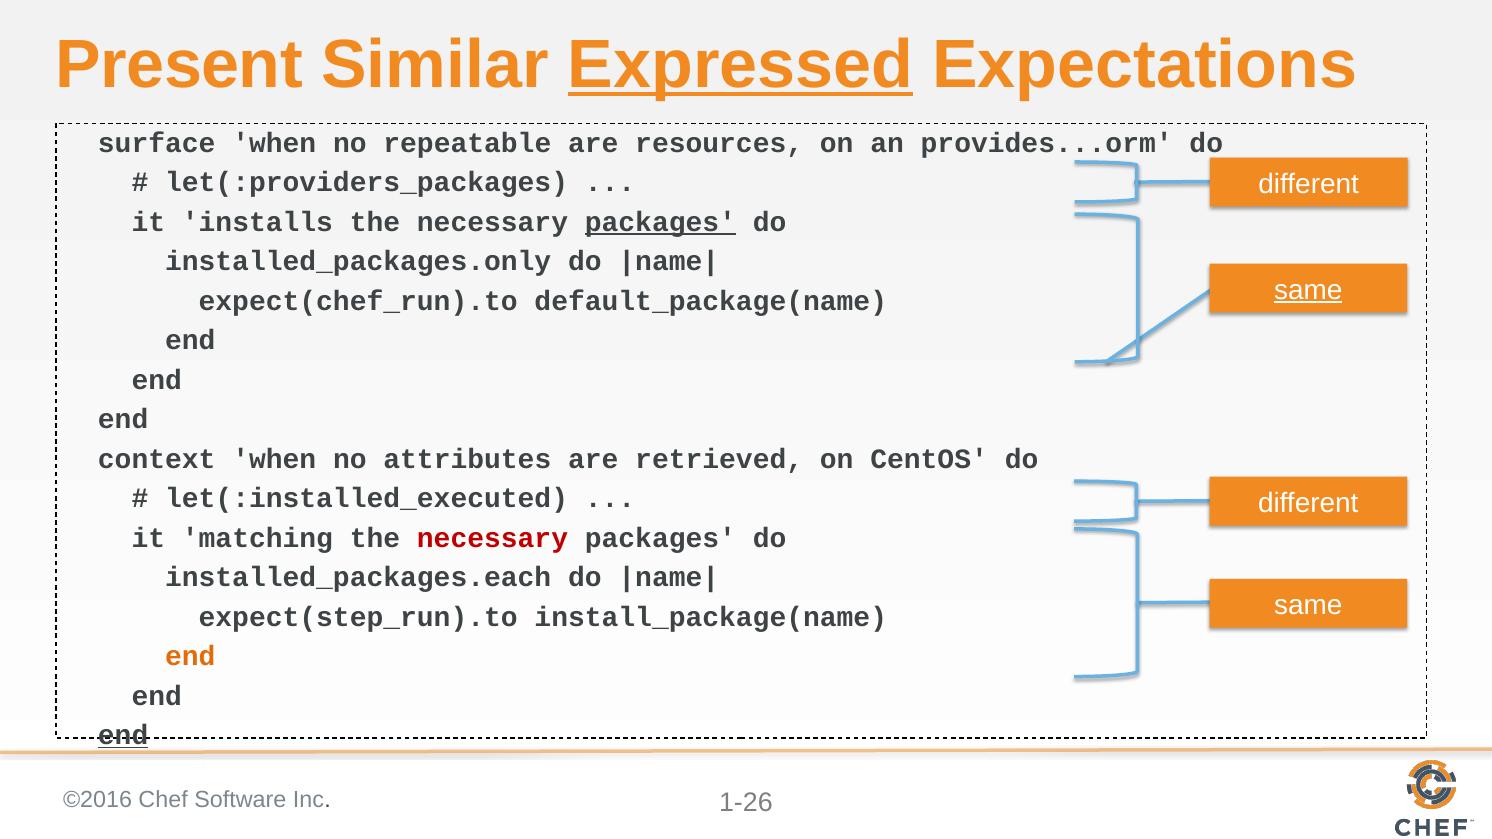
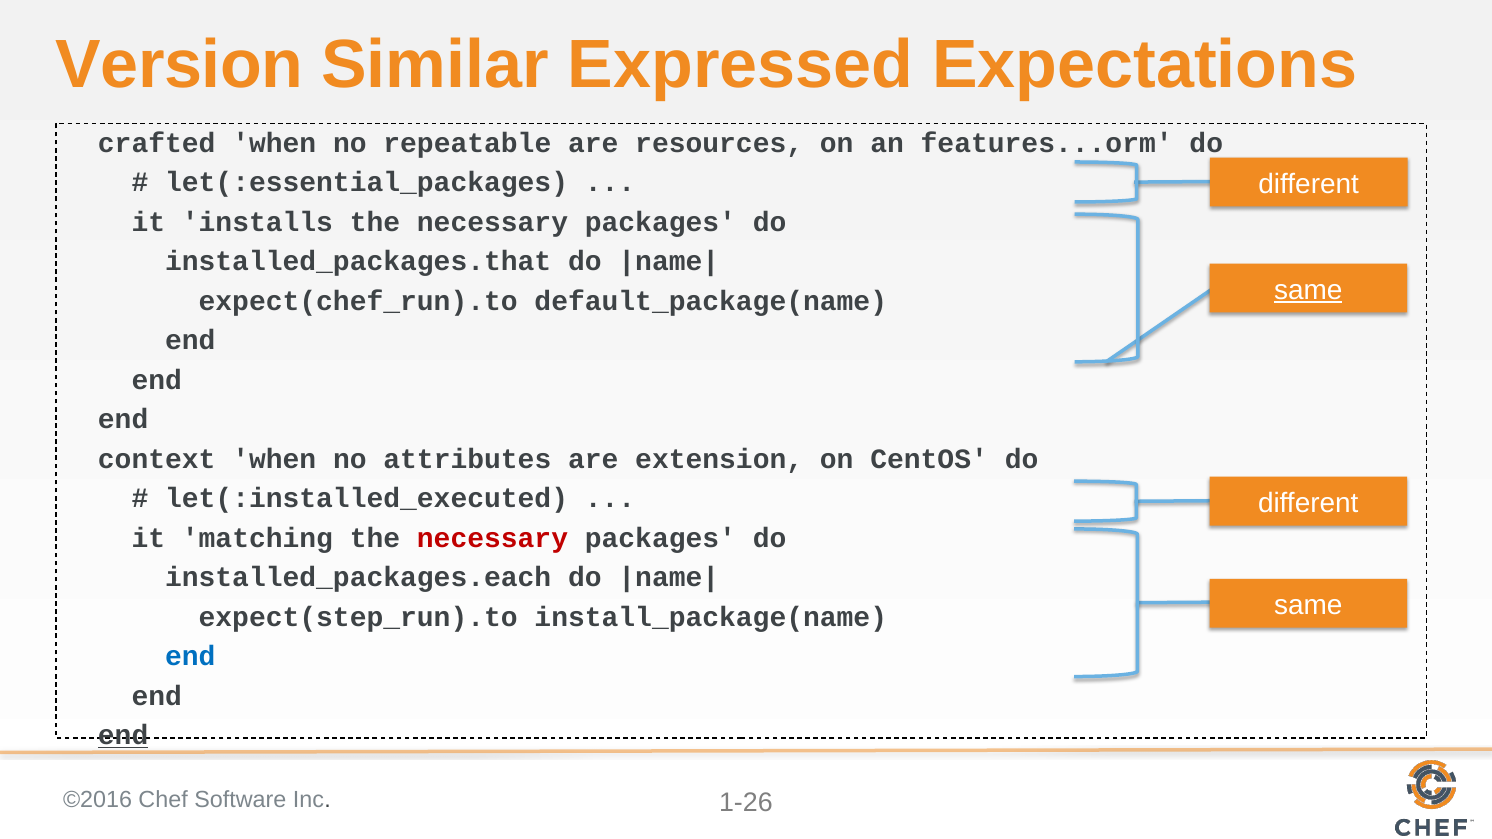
Present: Present -> Version (179, 65)
Expressed underline: present -> none (741, 65)
surface: surface -> crafted (157, 143)
provides...orm: provides...orm -> features...orm (1047, 143)
let(:providers_packages: let(:providers_packages -> let(:essential_packages (367, 182)
packages underline: present -> none (660, 222)
installed_packages.only: installed_packages.only -> installed_packages.that (358, 261)
retrieved: retrieved -> extension (719, 459)
end colour: orange -> blue (190, 657)
